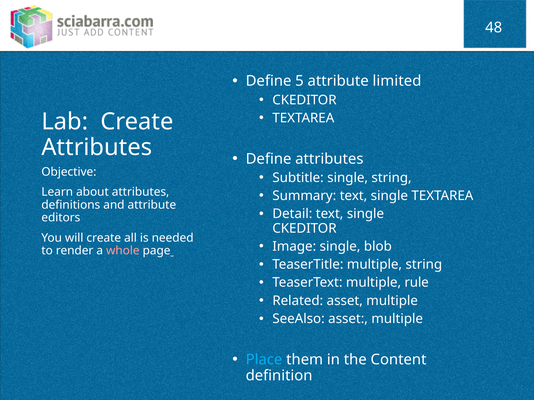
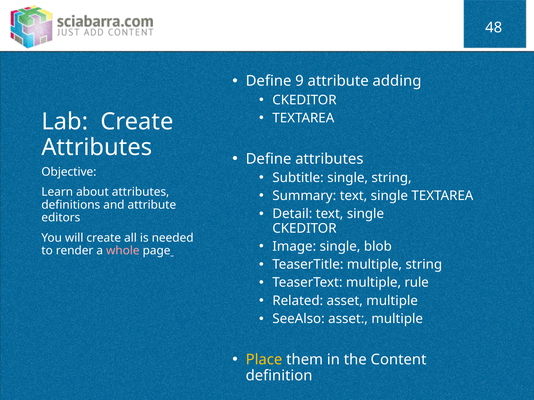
5: 5 -> 9 (299, 81)
limited: limited -> adding (397, 81)
Place colour: light blue -> yellow (264, 360)
